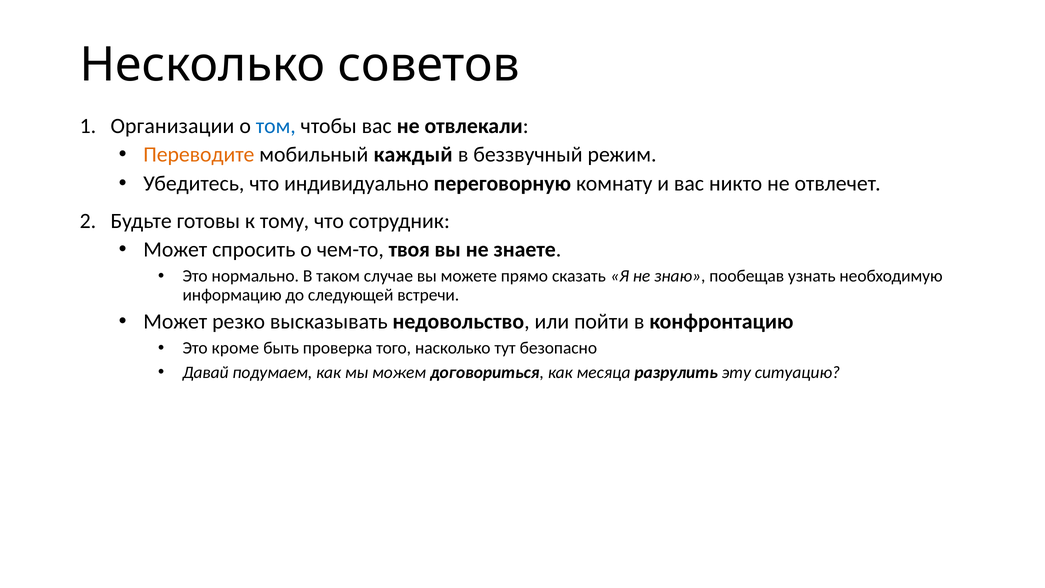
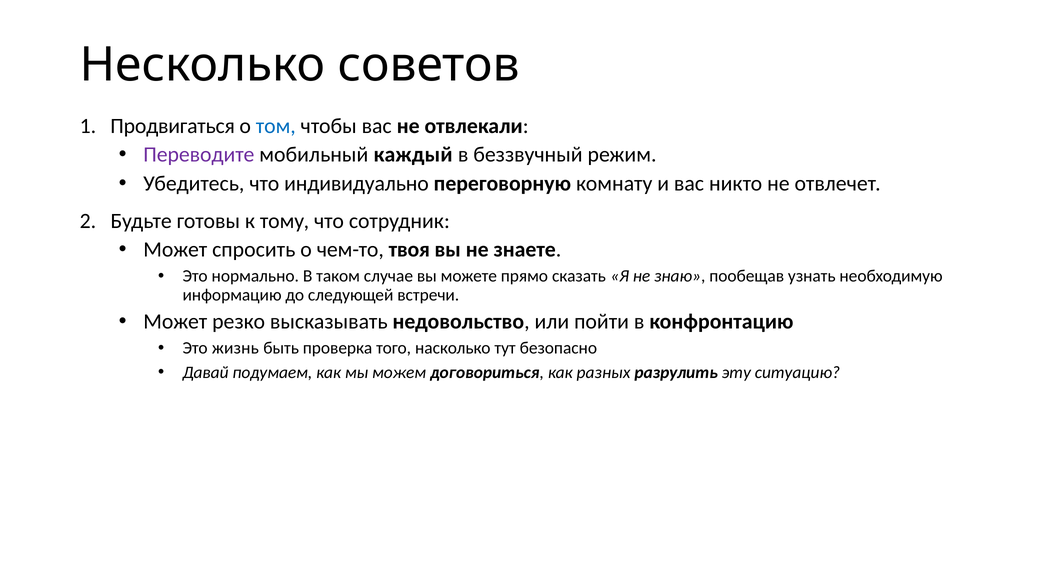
Организации: Организации -> Продвигаться (173, 126)
Переводите colour: orange -> purple (199, 155)
кроме: кроме -> жизнь (235, 348)
месяца: месяца -> разных (603, 372)
